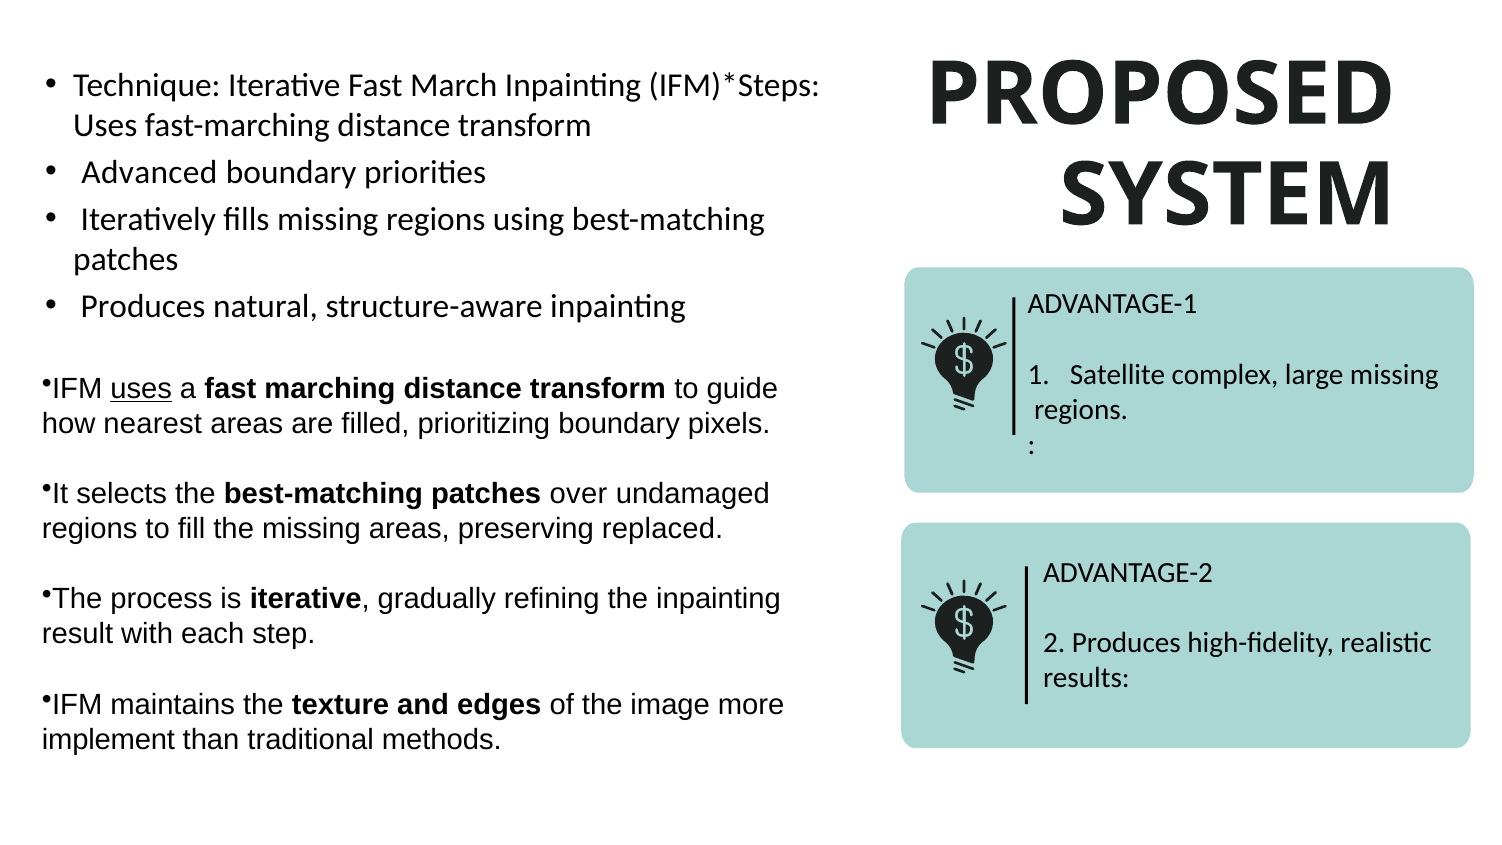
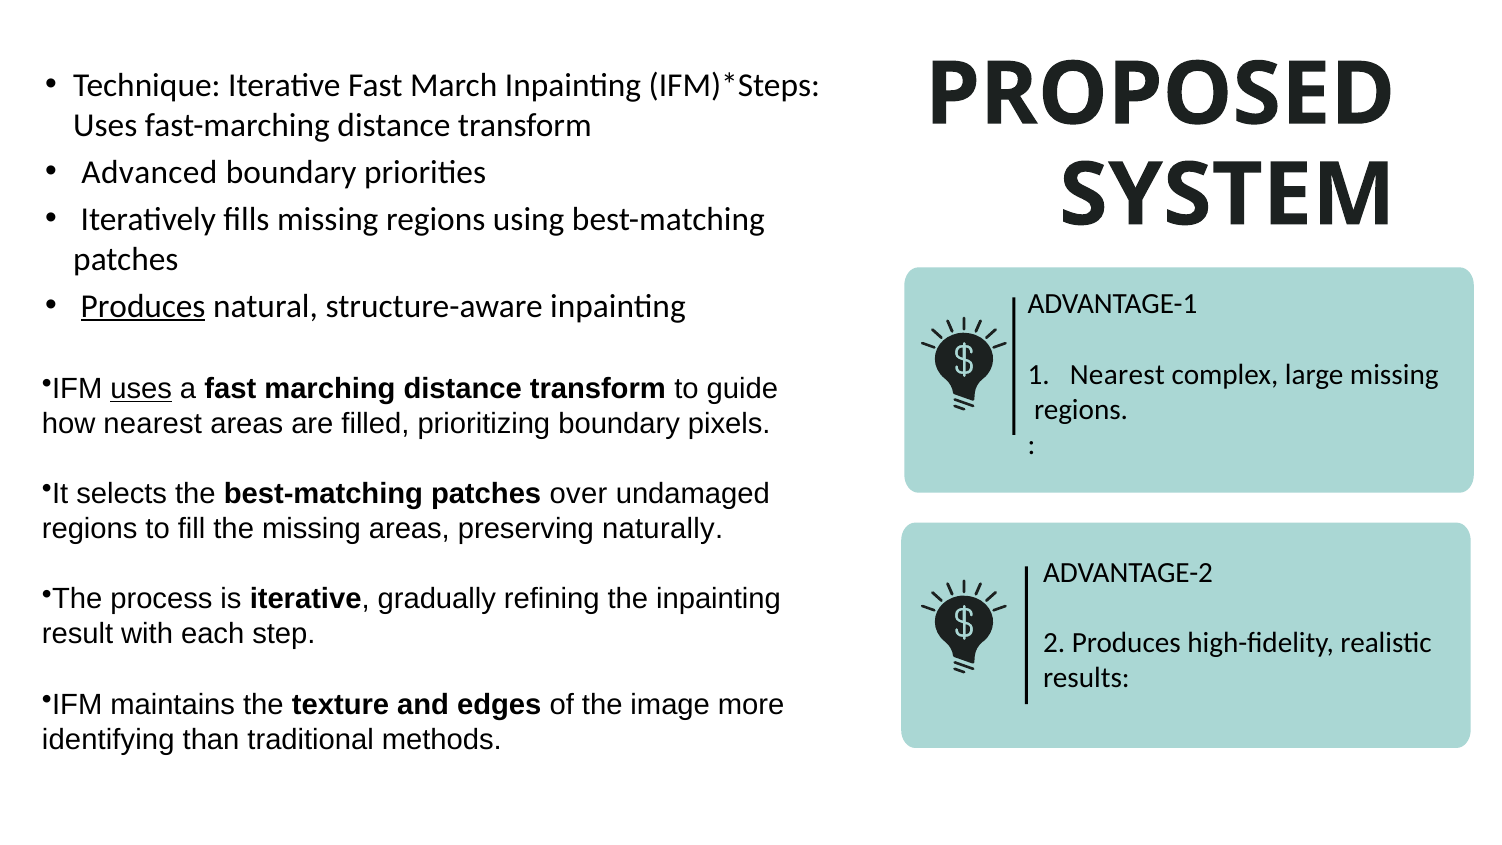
Produces underline: none -> present (143, 306)
Satellite: Satellite -> Nearest (1117, 374)
replaced: replaced -> naturally (663, 529)
implement: implement -> identifying (108, 739)
